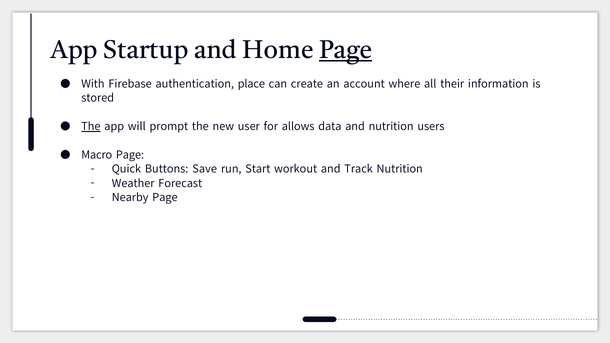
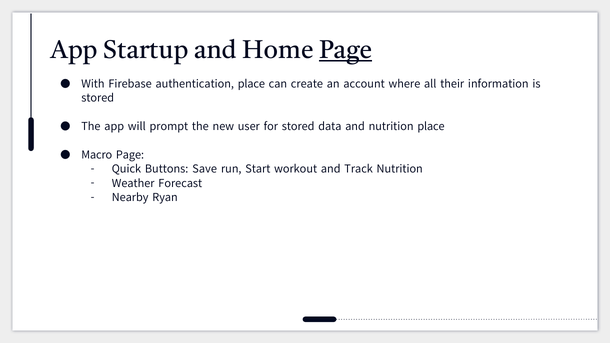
The underline: present -> none (91, 126)
for allows: allows -> stored (298, 126)
nutrition users: users -> place (431, 126)
Nearby Page: Page -> Ryan (165, 198)
